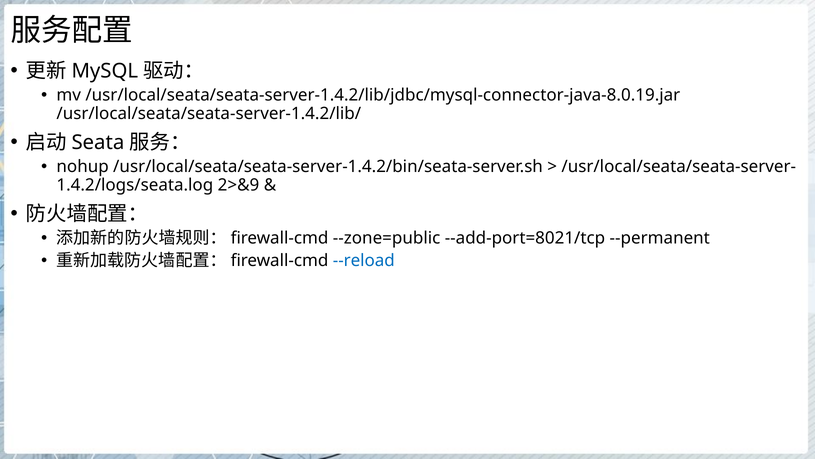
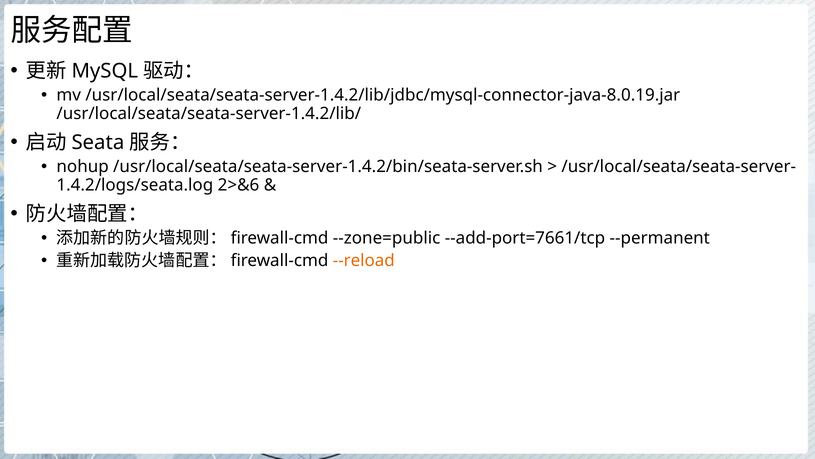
2>&9: 2>&9 -> 2>&6 (238, 185)
--add-port=8021/tcp: --add-port=8021/tcp -> --add-port=7661/tcp (525, 238)
--reload colour: blue -> orange (364, 261)
